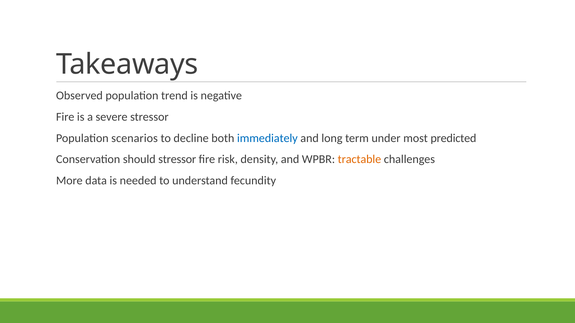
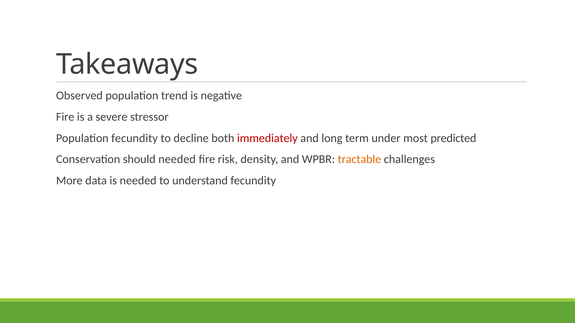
Population scenarios: scenarios -> fecundity (135, 138)
immediately colour: blue -> red (267, 138)
should stressor: stressor -> needed (177, 160)
